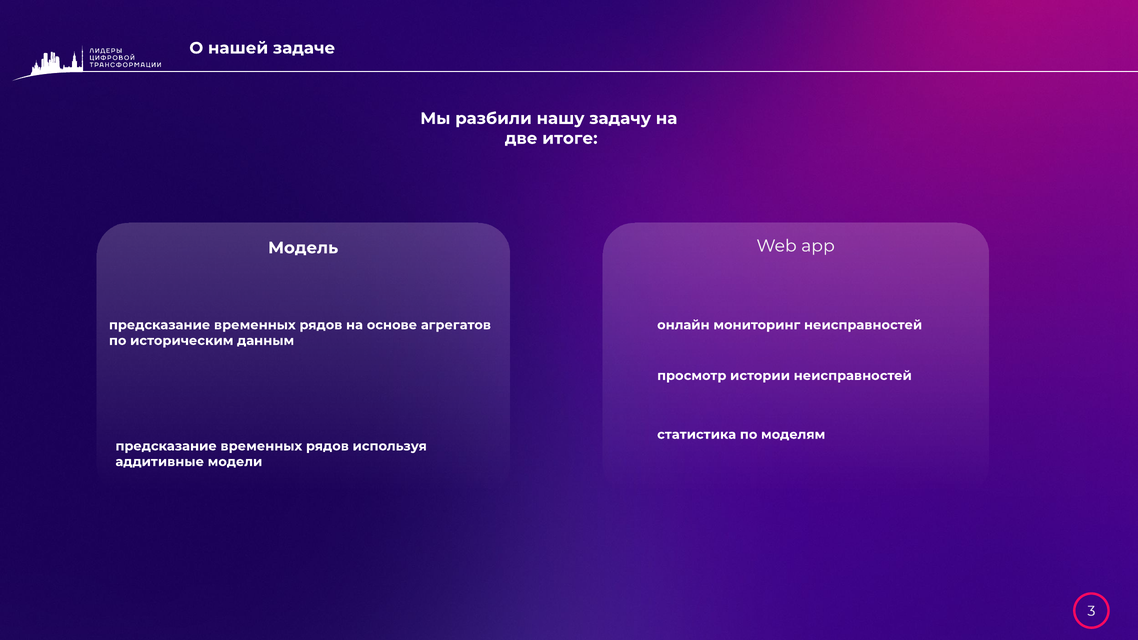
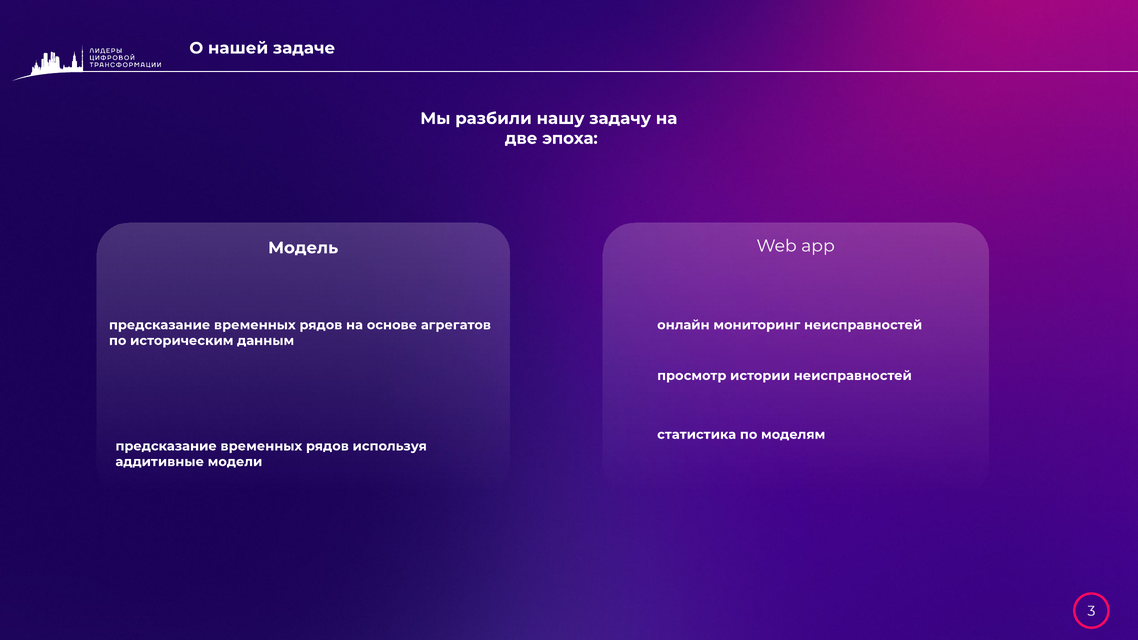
итоге: итоге -> эпоха (570, 138)
